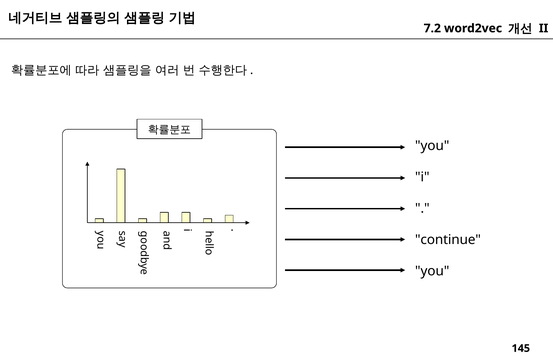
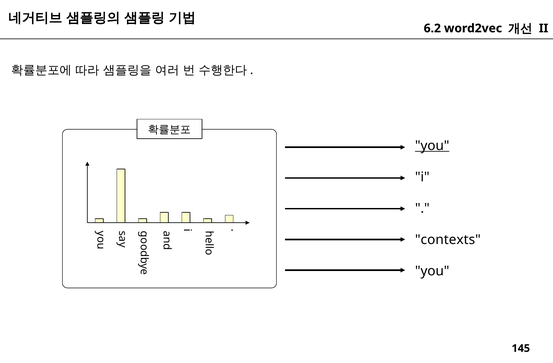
7.2: 7.2 -> 6.2 (432, 28)
you underline: none -> present (432, 146)
continue: continue -> contexts (448, 240)
